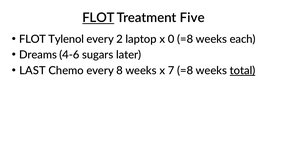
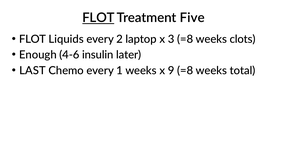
Tylenol: Tylenol -> Liquids (66, 39)
0: 0 -> 3 (171, 39)
each: each -> clots (243, 39)
Dreams: Dreams -> Enough (38, 55)
sugars: sugars -> insulin (98, 55)
8: 8 -> 1 (120, 71)
7: 7 -> 9 (171, 71)
total underline: present -> none (243, 71)
